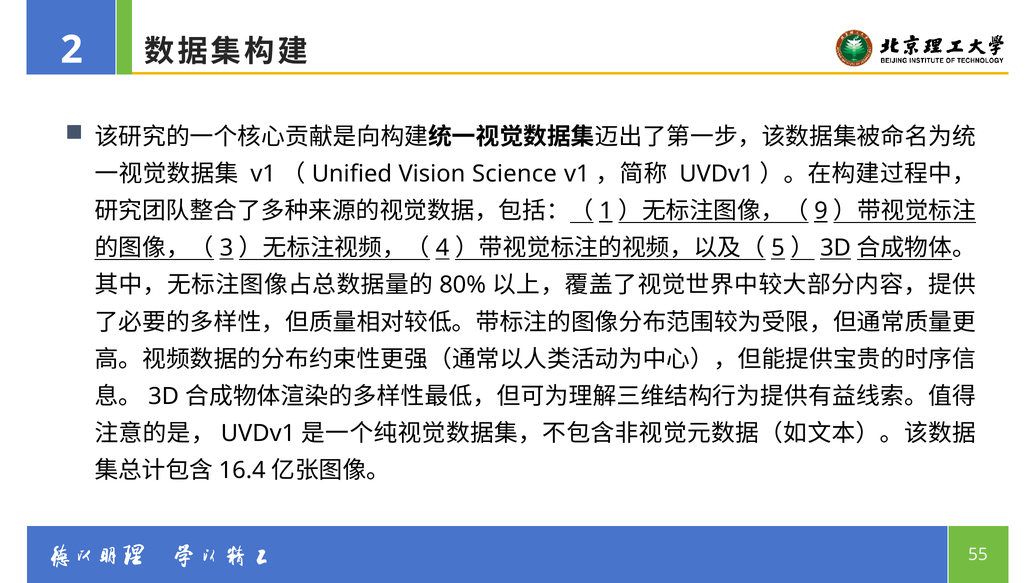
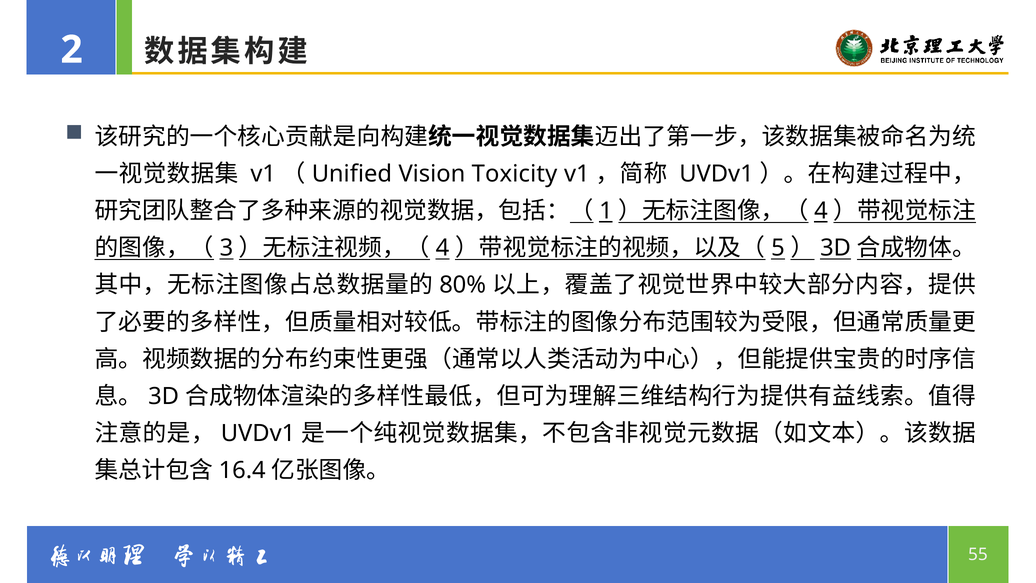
Science: Science -> Toxicity (515, 174)
9: 9 -> 4 (821, 211)
